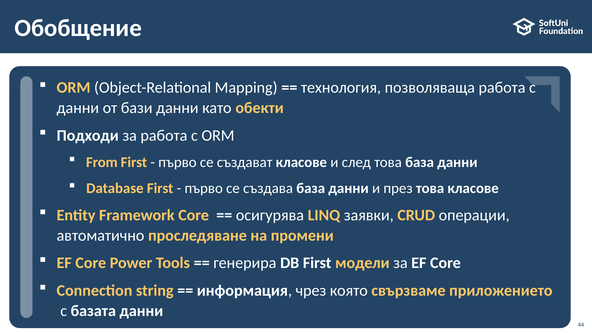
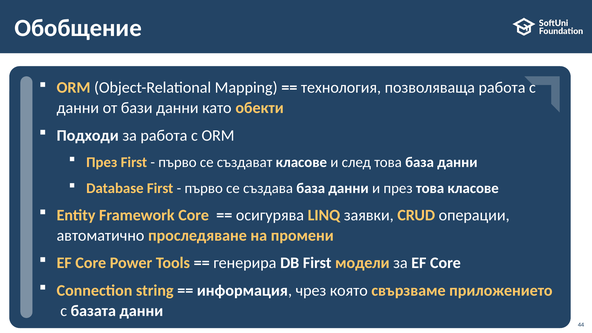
From: From -> През (102, 162)
